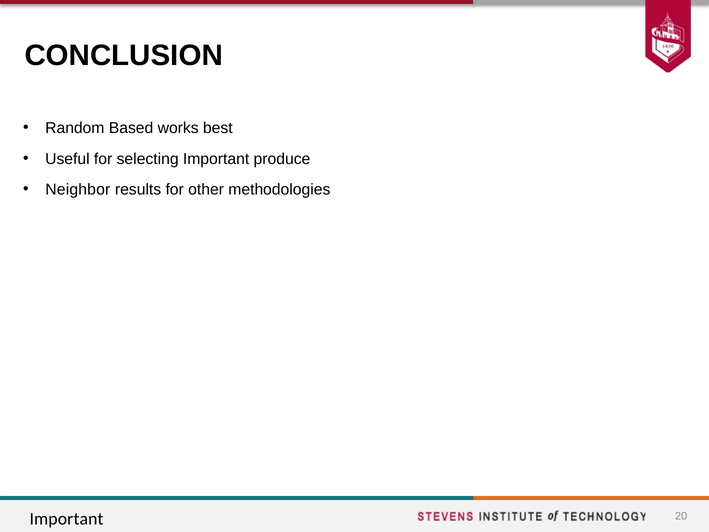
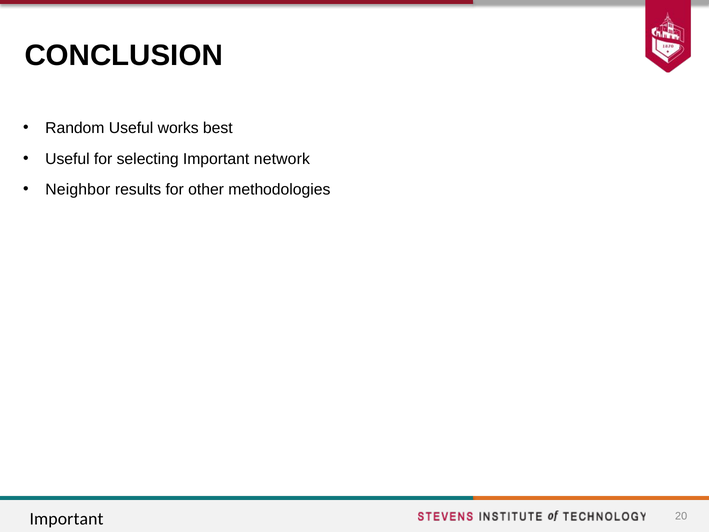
Random Based: Based -> Useful (131, 128)
produce: produce -> network (282, 159)
